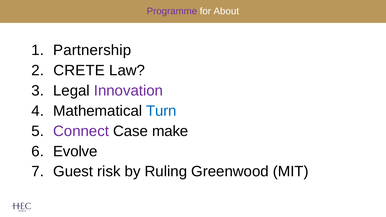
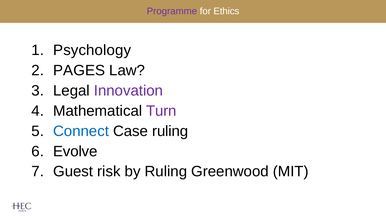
About: About -> Ethics (226, 11)
Partnership: Partnership -> Psychology (92, 50)
CRETE: CRETE -> PAGES (79, 70)
Turn colour: blue -> purple (161, 111)
Connect colour: purple -> blue (81, 131)
Case make: make -> ruling (170, 131)
